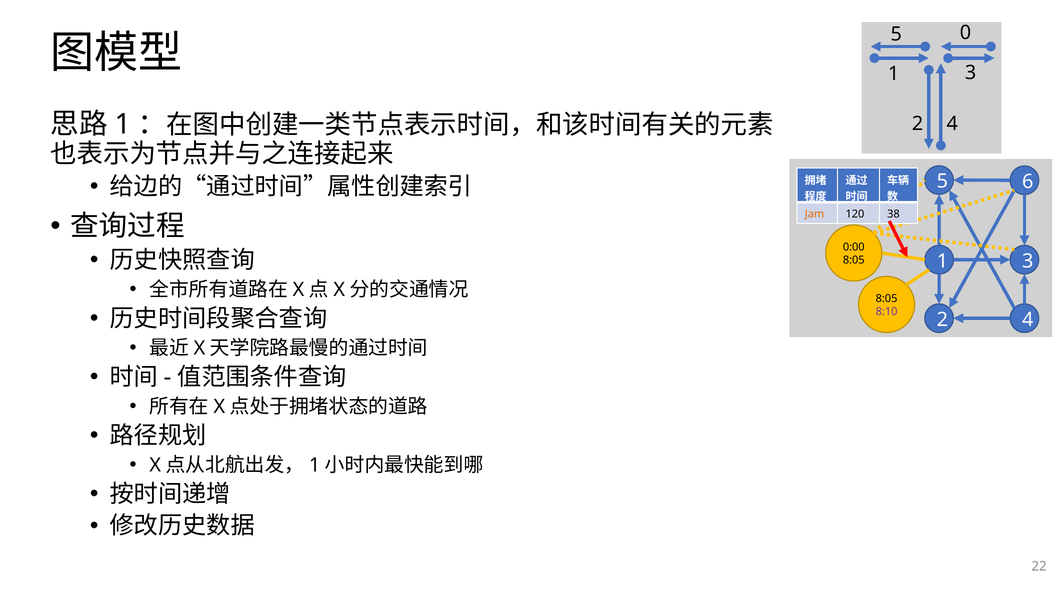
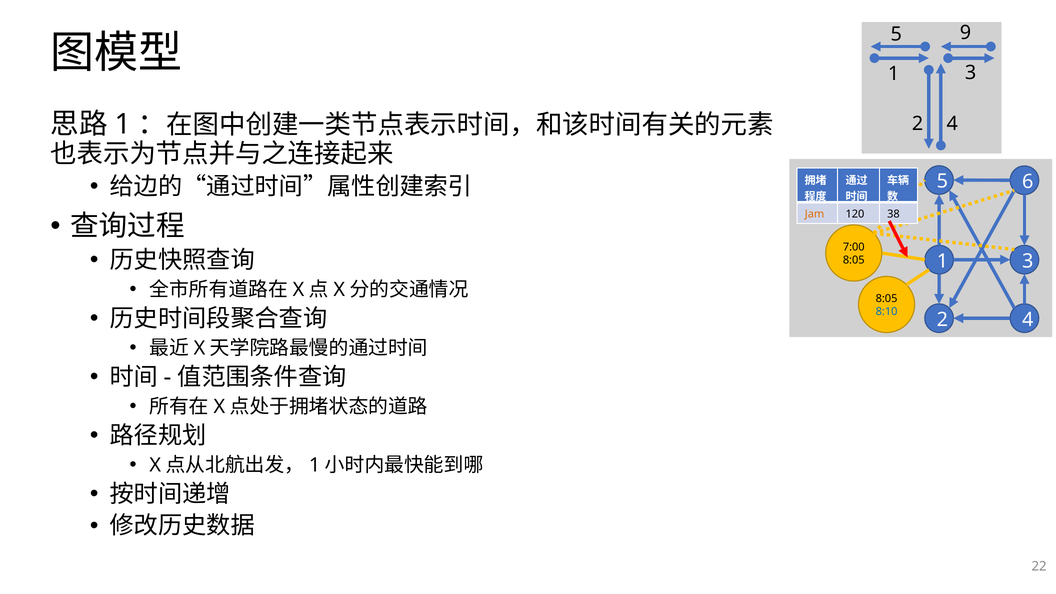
0: 0 -> 9 (966, 33)
0:00: 0:00 -> 7:00 (854, 247)
8:10 colour: purple -> blue (887, 312)
